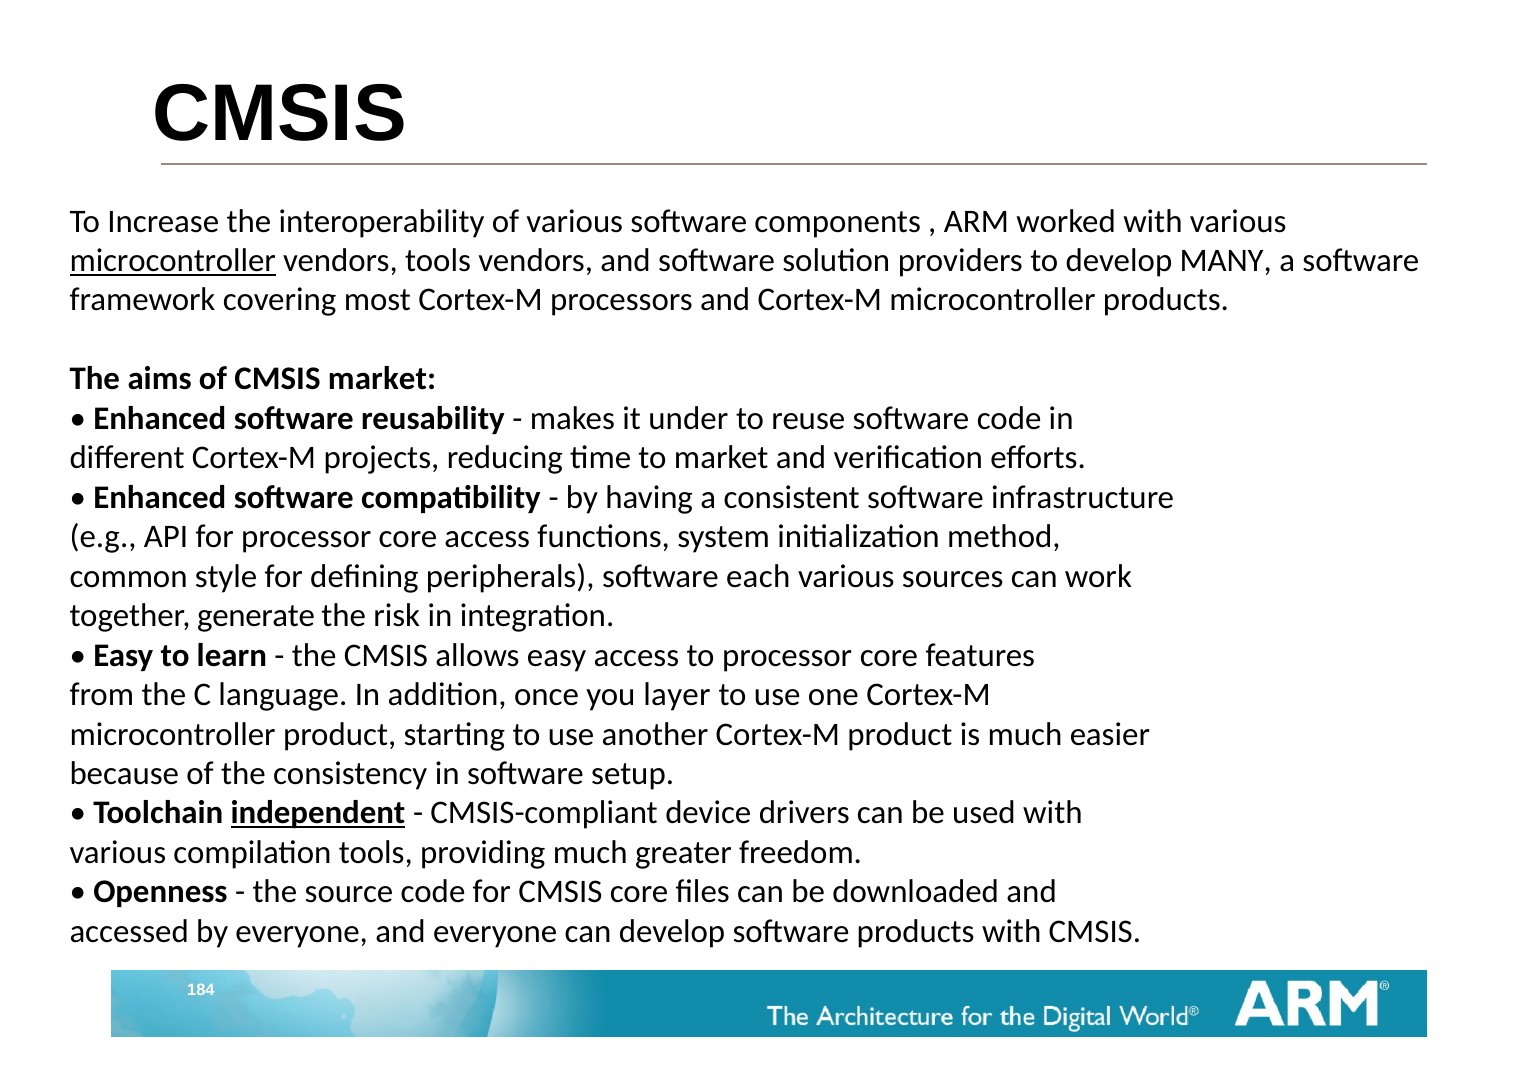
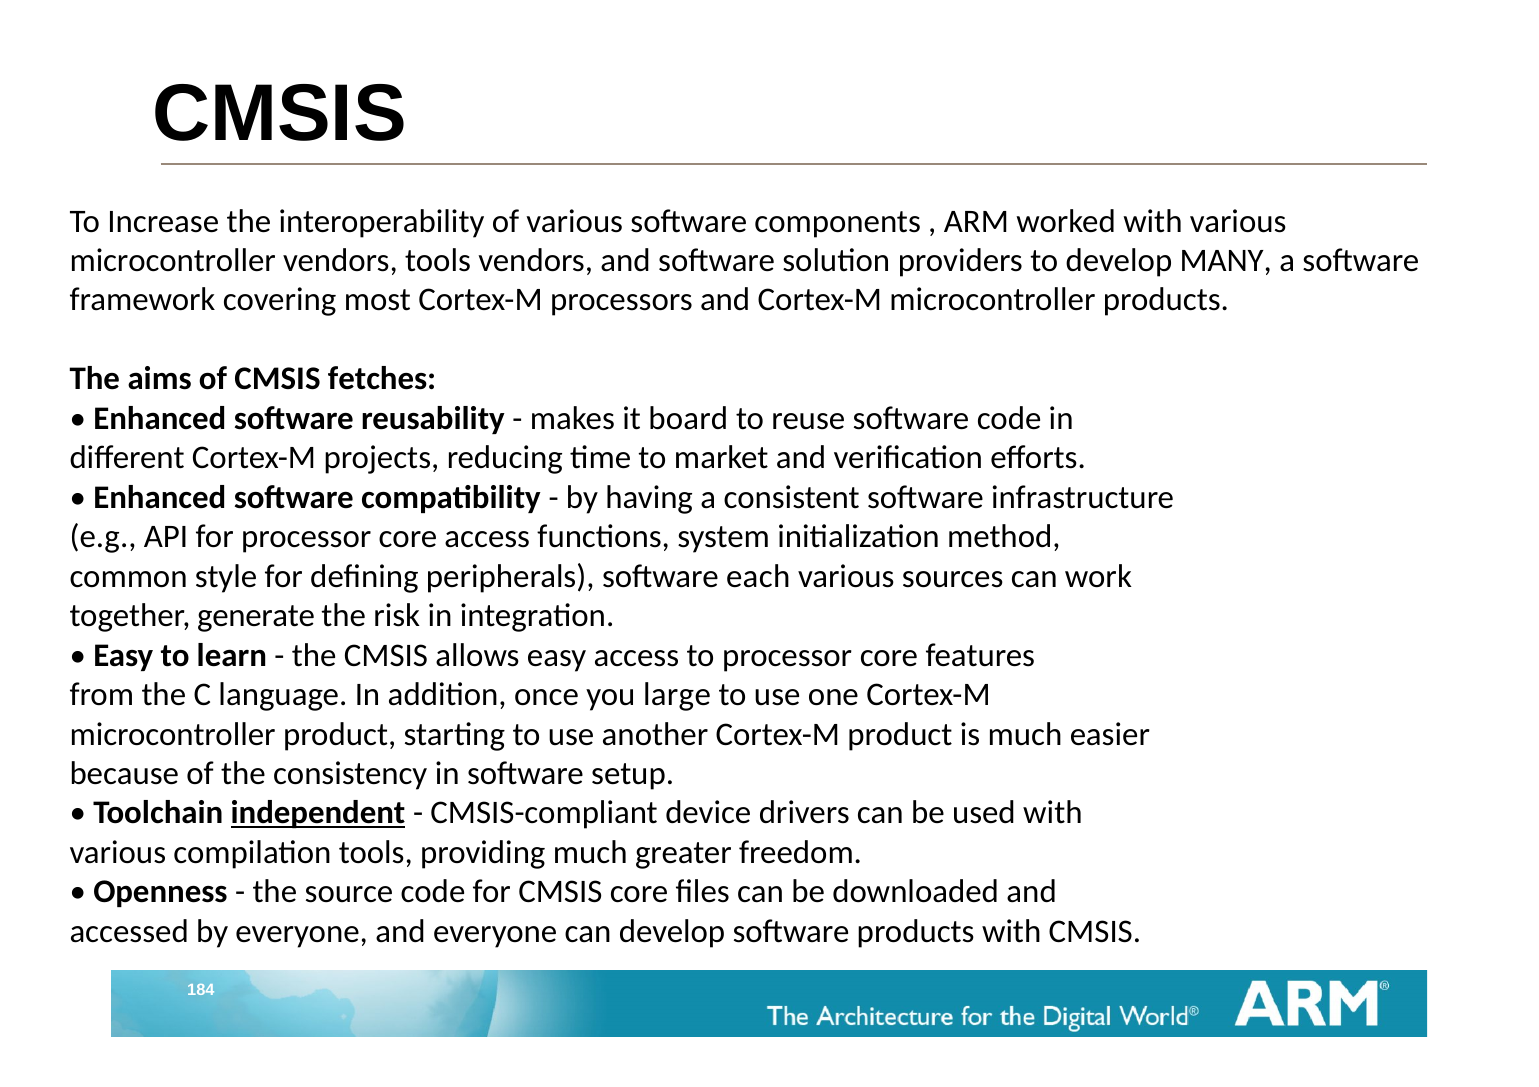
microcontroller underline: present -> none (173, 261)
CMSIS market: market -> fetches (382, 379)
under: under -> board (688, 419)
layer: layer -> large (677, 695)
